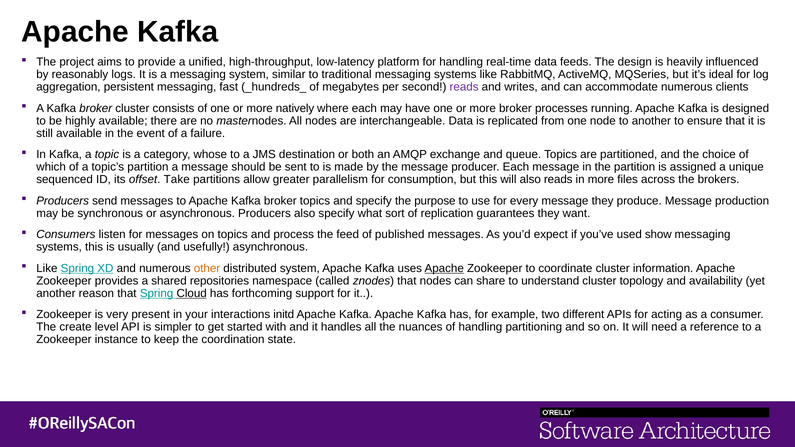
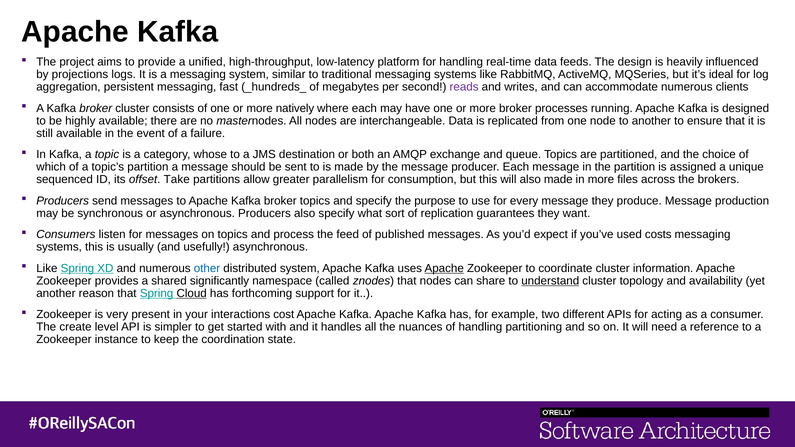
reasonably: reasonably -> projections (80, 75)
also reads: reads -> made (558, 180)
show: show -> costs (658, 235)
other colour: orange -> blue (207, 268)
repositories: repositories -> significantly (220, 281)
understand underline: none -> present (550, 281)
initd: initd -> cost (284, 315)
